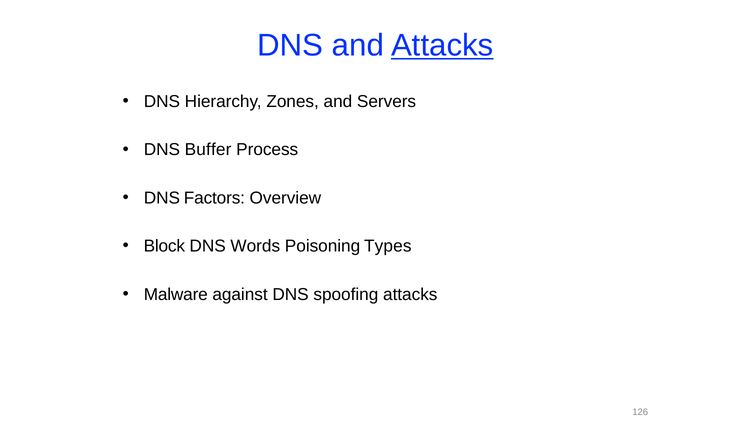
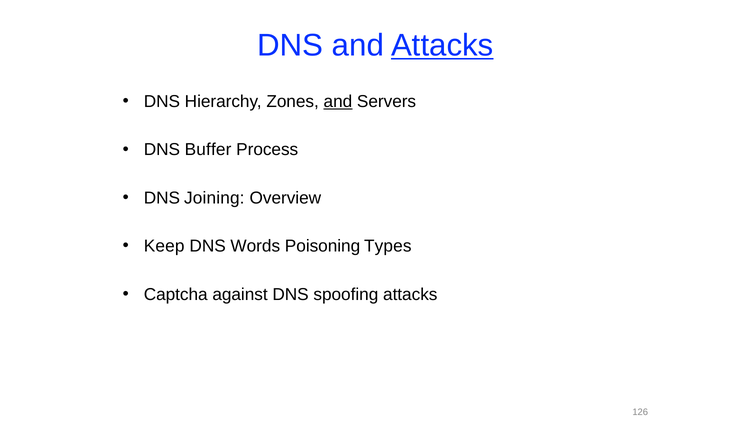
and underline: none -> present (338, 101)
Factors: Factors -> Joining (214, 198)
Block: Block -> Keep (164, 246)
Malware: Malware -> Captcha (176, 294)
